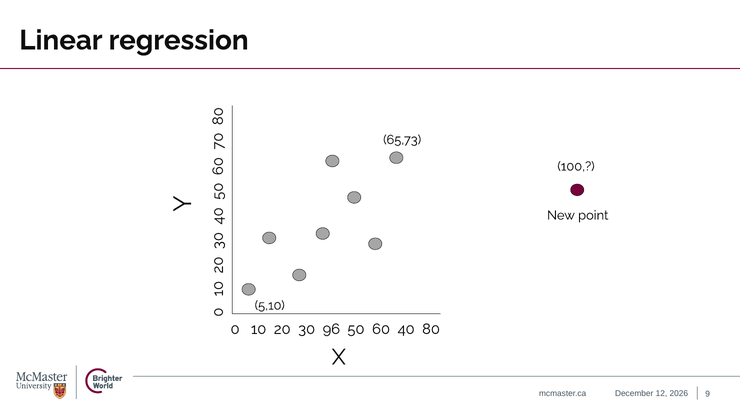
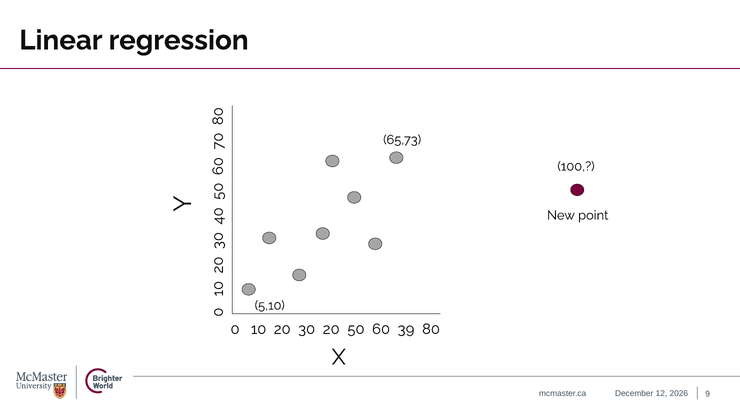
30 96: 96 -> 20 (331, 329)
40: 40 -> 39 (406, 329)
